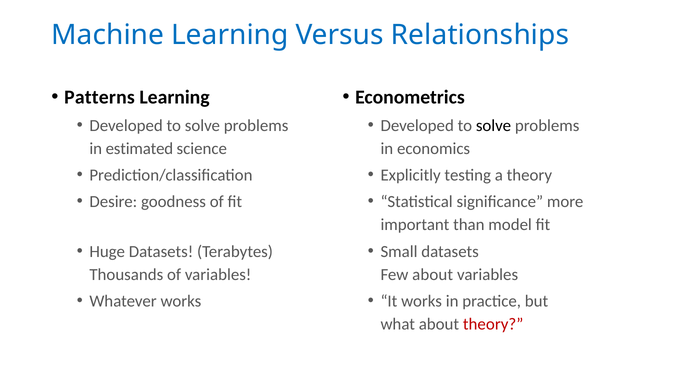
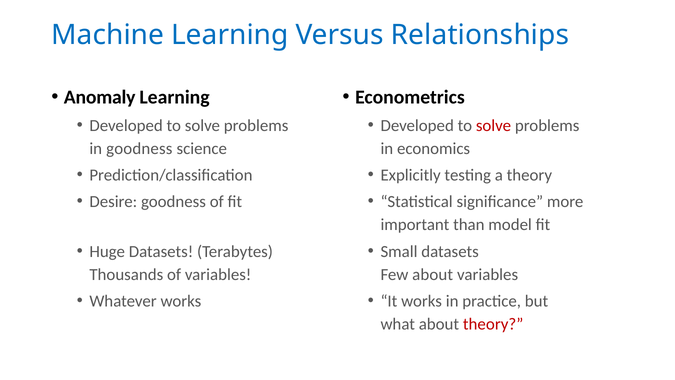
Patterns: Patterns -> Anomaly (100, 97)
solve colour: black -> red (494, 125)
in estimated: estimated -> goodness (139, 148)
